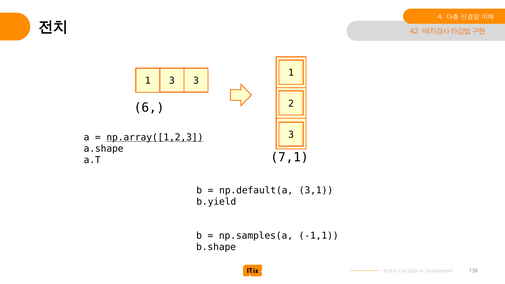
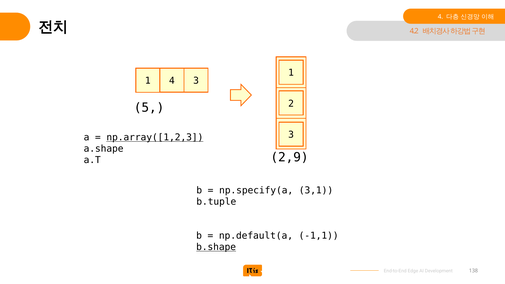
1 3: 3 -> 4 (172, 81)
6: 6 -> 5 (149, 108)
7,1: 7,1 -> 2,9 (290, 157)
np.default(a: np.default(a -> np.specify(a (256, 190)
b.yield: b.yield -> b.tuple (216, 202)
np.samples(a: np.samples(a -> np.default(a (256, 236)
b.shape underline: none -> present (216, 247)
